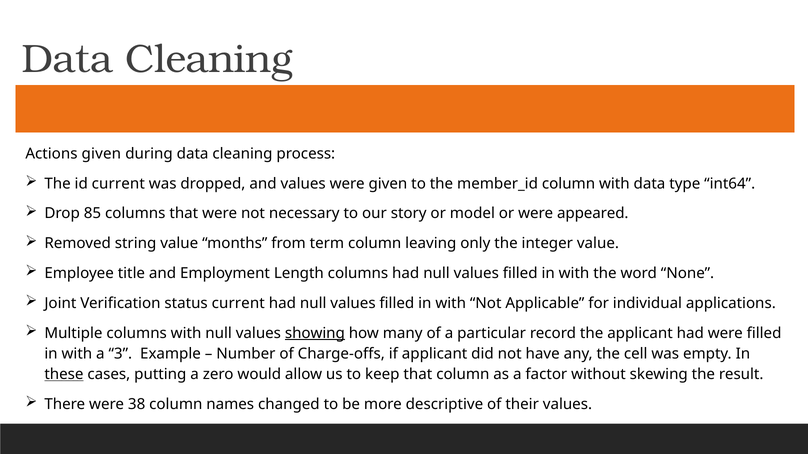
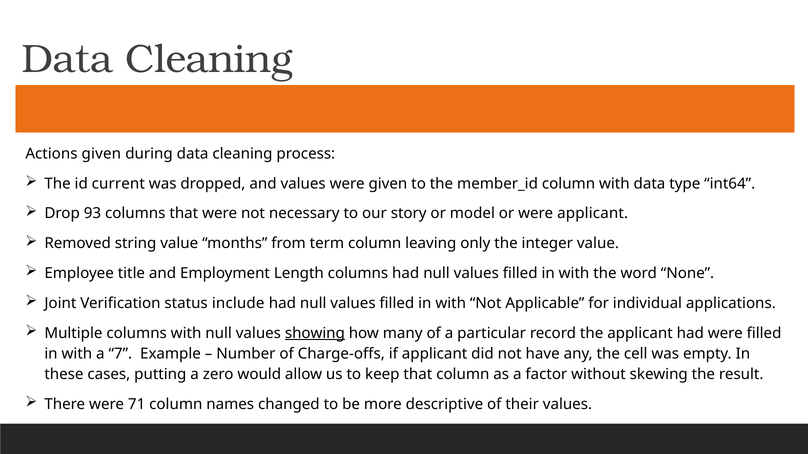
85: 85 -> 93 (92, 214)
were appeared: appeared -> applicant (593, 214)
status current: current -> include (238, 303)
3: 3 -> 7 (120, 354)
these underline: present -> none (64, 375)
38: 38 -> 71 (137, 405)
